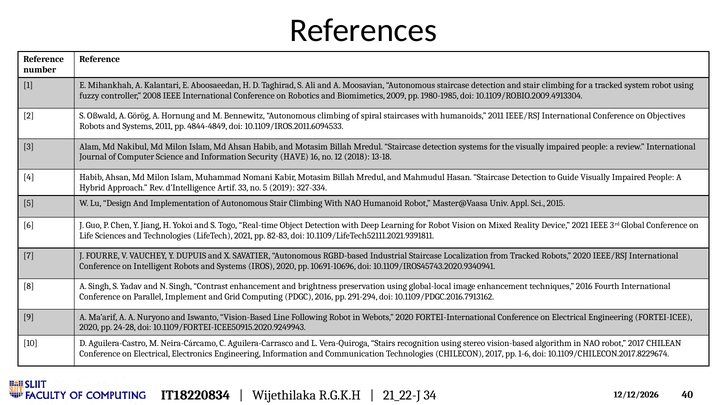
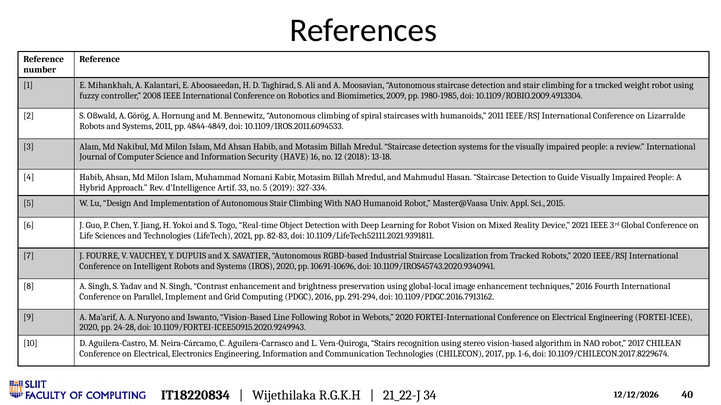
system: system -> weight (637, 86)
Objectives: Objectives -> Lizarralde (666, 116)
